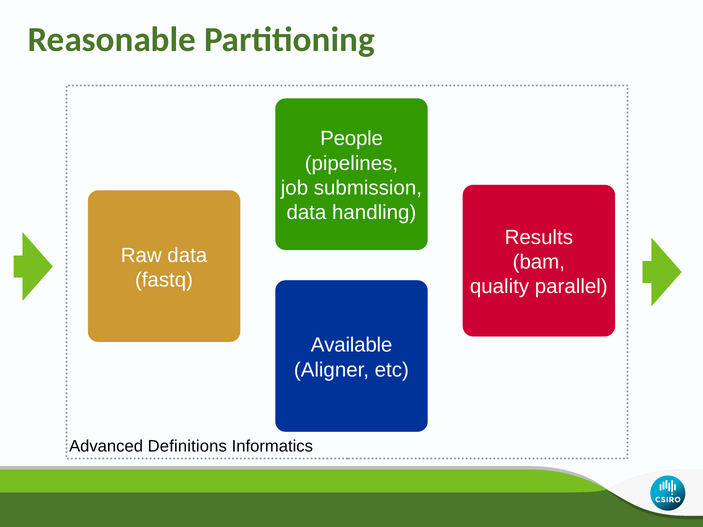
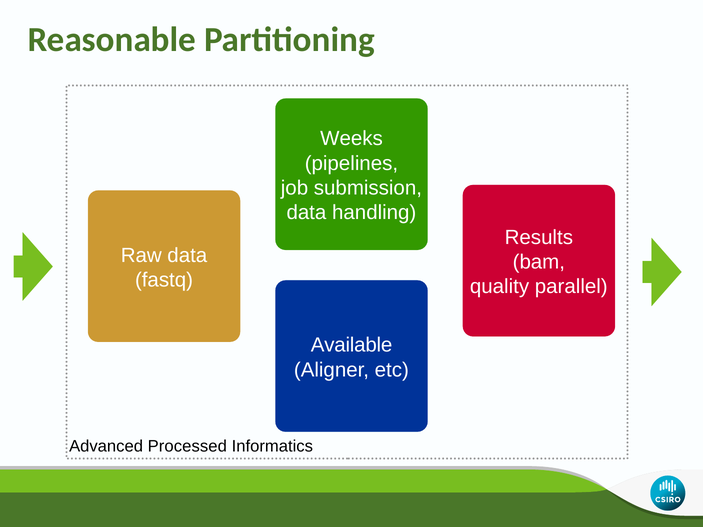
People: People -> Weeks (351, 139)
Definitions: Definitions -> Processed (187, 446)
